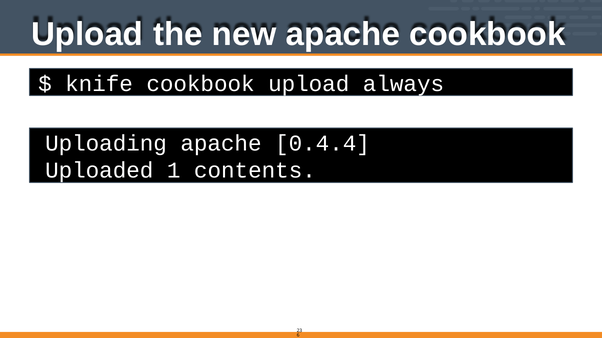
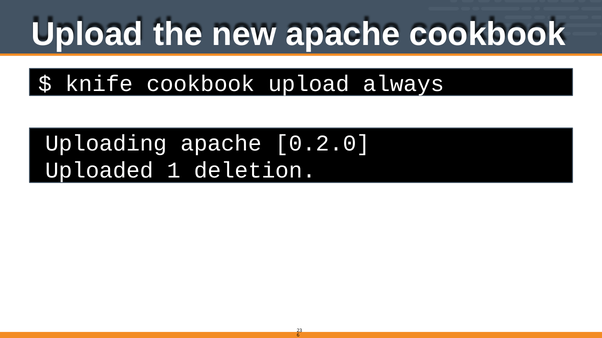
0.4.4: 0.4.4 -> 0.2.0 (323, 144)
contents: contents -> deletion (255, 171)
